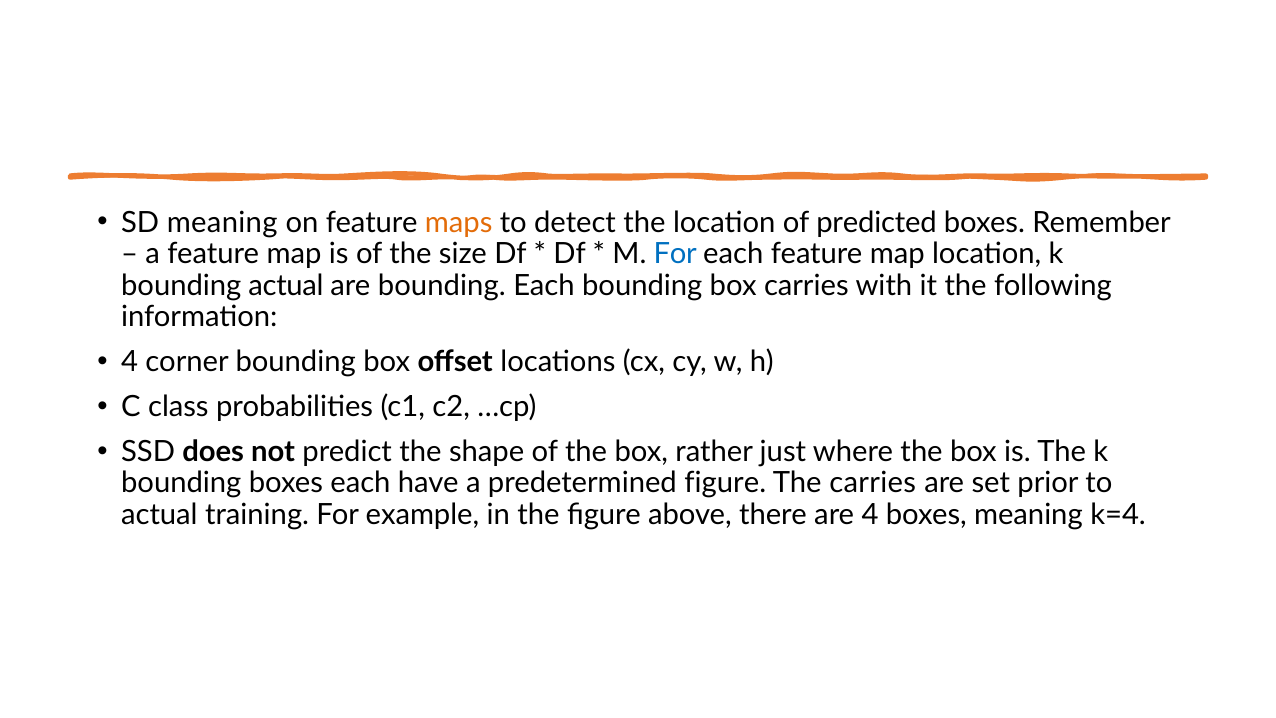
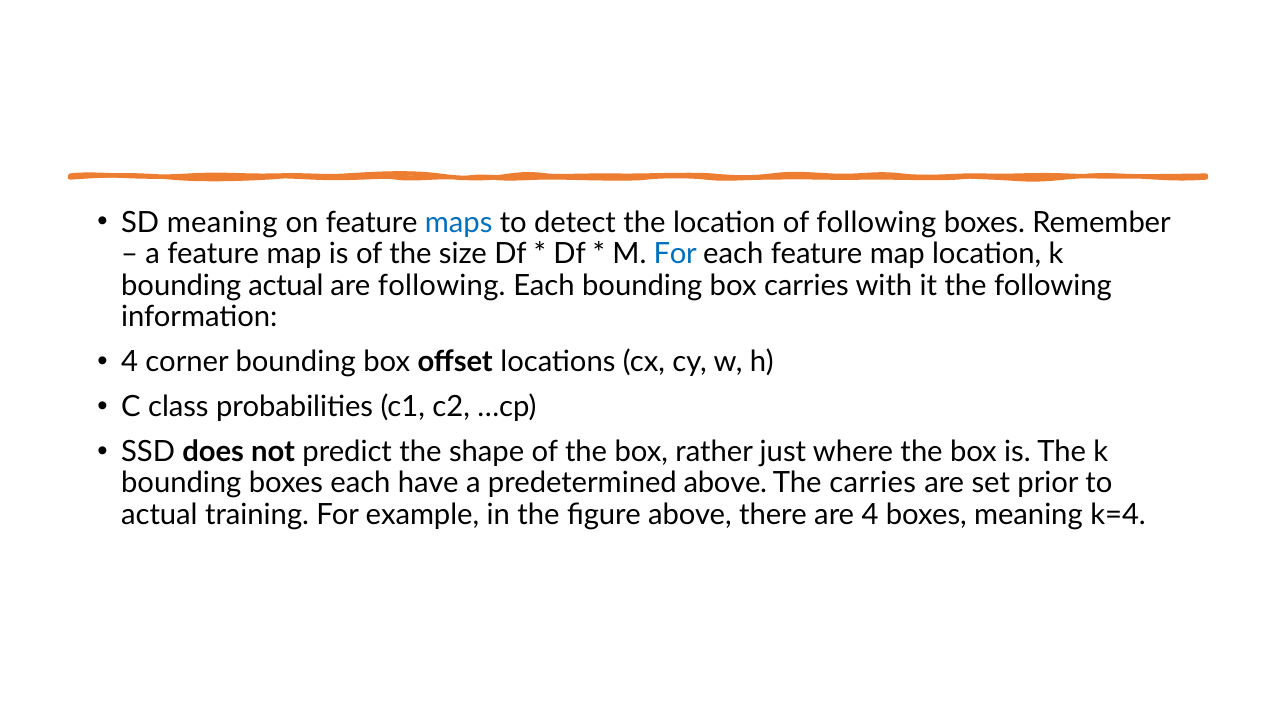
maps colour: orange -> blue (459, 222)
of predicted: predicted -> following (876, 222)
are bounding: bounding -> following (442, 285)
predetermined figure: figure -> above (725, 483)
